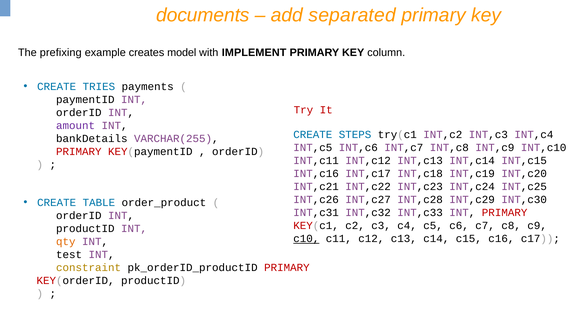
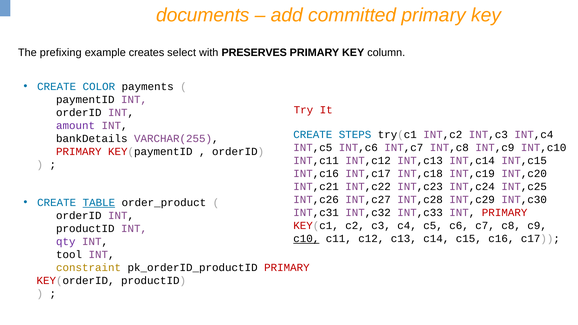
separated: separated -> committed (352, 15)
model: model -> select (182, 52)
IMPLEMENT: IMPLEMENT -> PRESERVES (254, 52)
TRIES: TRIES -> COLOR (99, 87)
TABLE underline: none -> present (99, 203)
qty colour: orange -> purple (66, 242)
test: test -> tool (69, 255)
